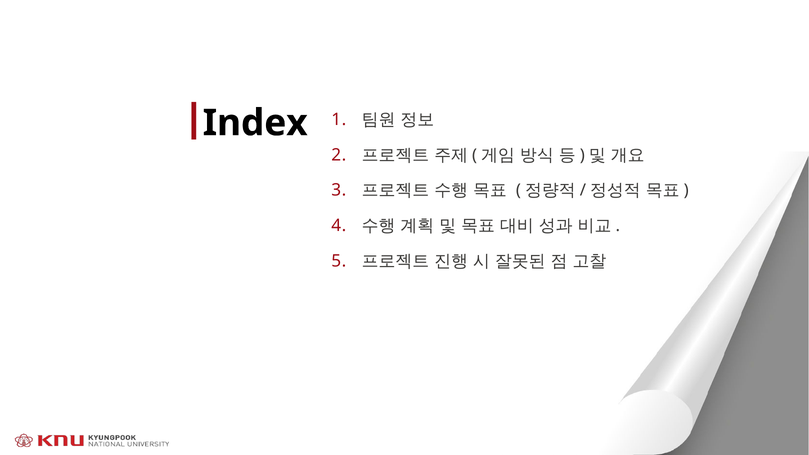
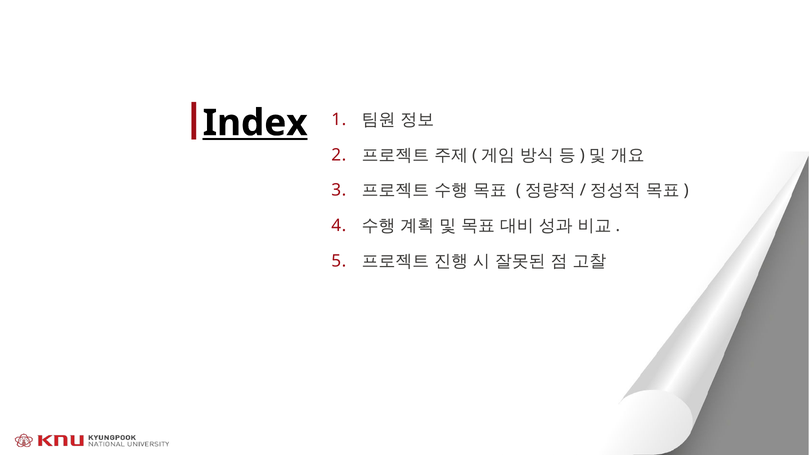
Index underline: none -> present (255, 123)
